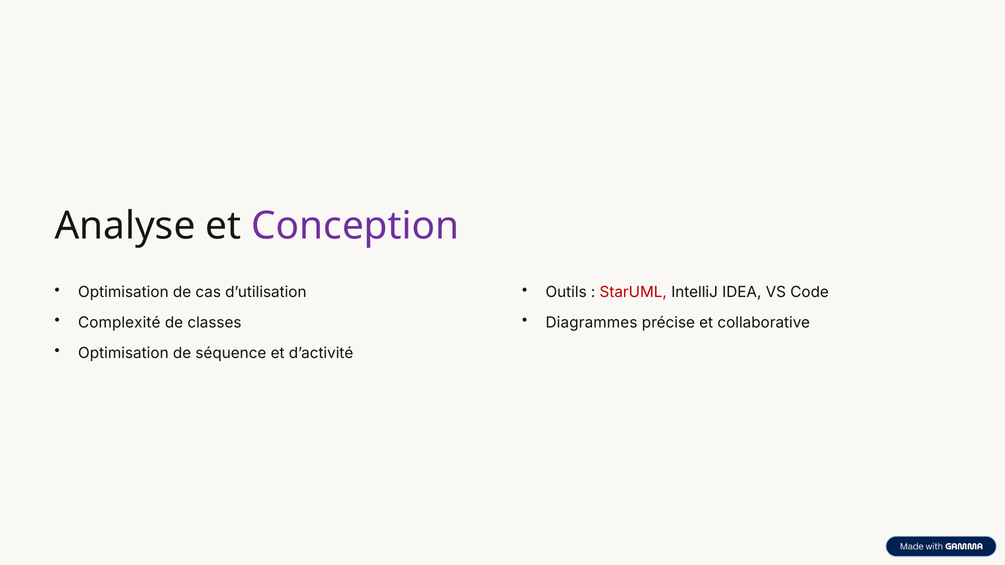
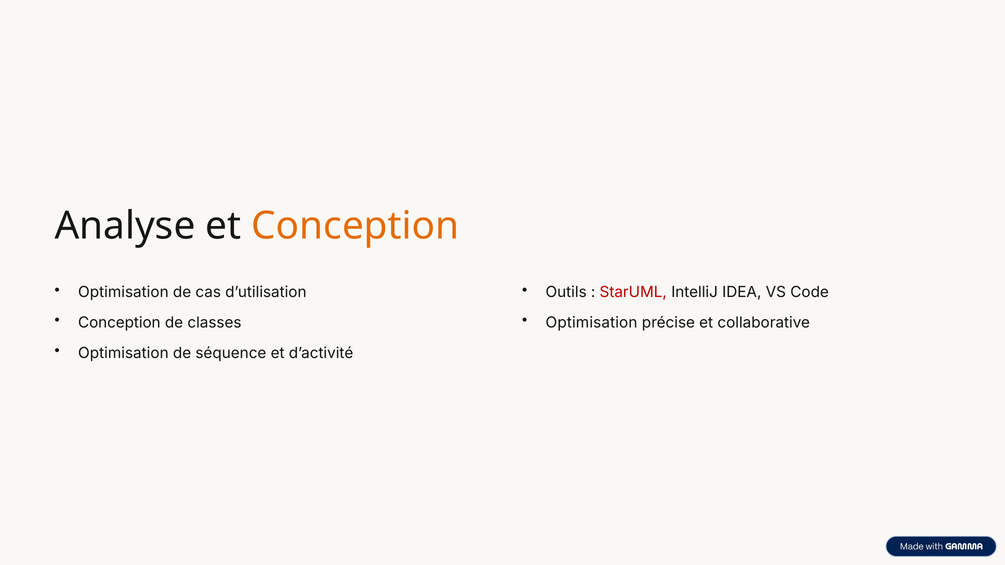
Conception colour: purple -> orange (355, 226)
Complexité: Complexité -> Conception (119, 323)
Diagrammes: Diagrammes -> Optimisation (591, 323)
